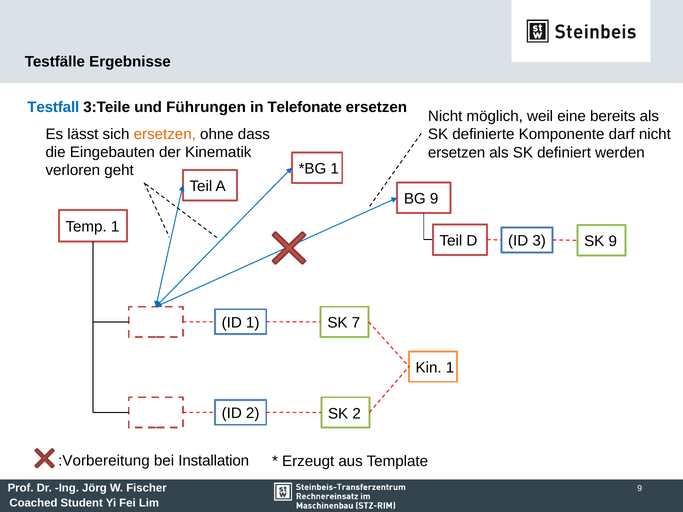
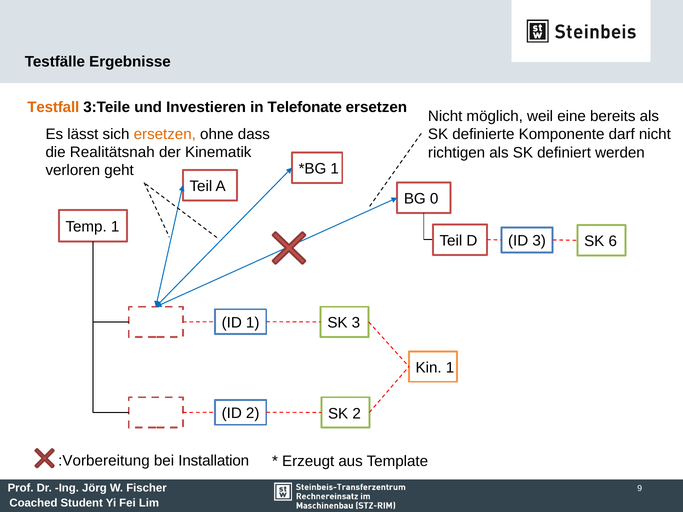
Testfall colour: blue -> orange (53, 108)
Führungen: Führungen -> Investieren (206, 108)
Eingebauten: Eingebauten -> Realitätsnah (112, 152)
ersetzen: ersetzen -> richtigen (457, 153)
BG 9: 9 -> 0 (434, 199)
SK 9: 9 -> 6 (613, 242)
SK 7: 7 -> 3 (356, 323)
